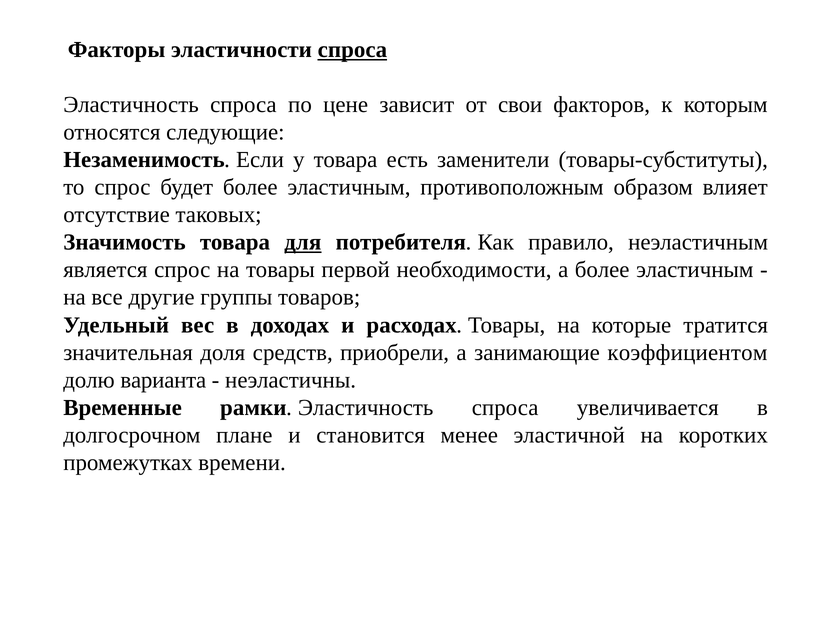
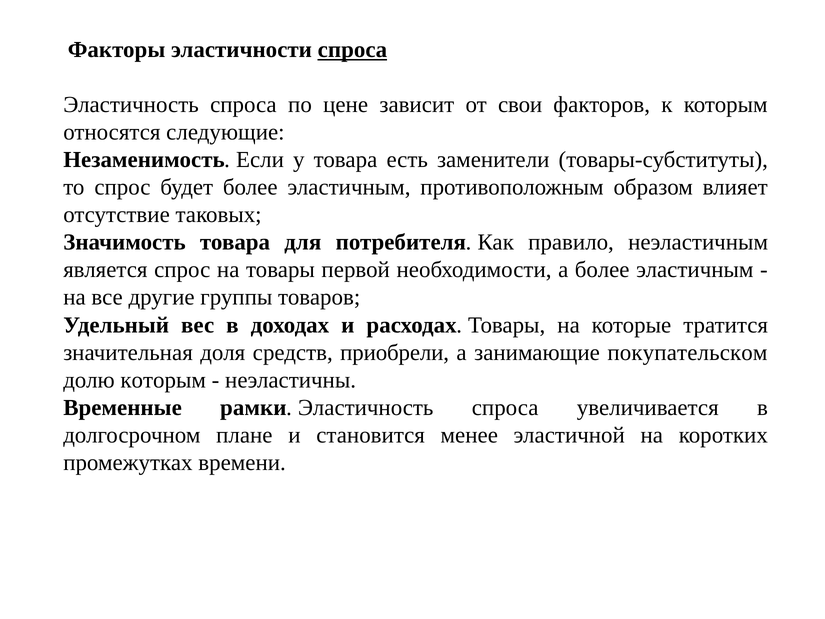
для underline: present -> none (303, 242)
коэффициентом: коэффициентом -> покупательском (687, 352)
долю варианта: варианта -> которым (163, 380)
